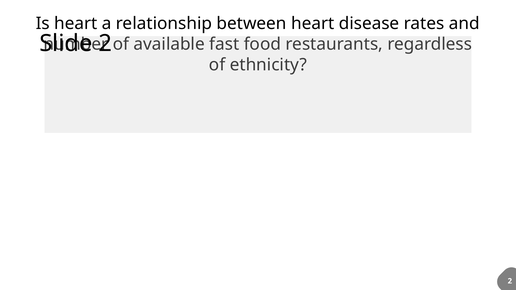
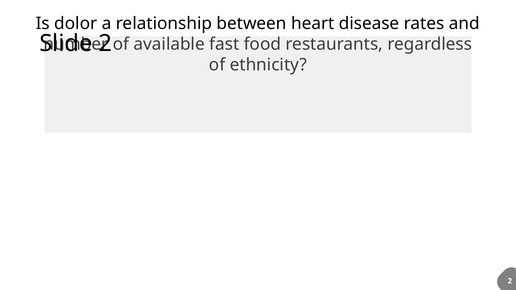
Is heart: heart -> dolor (76, 23)
